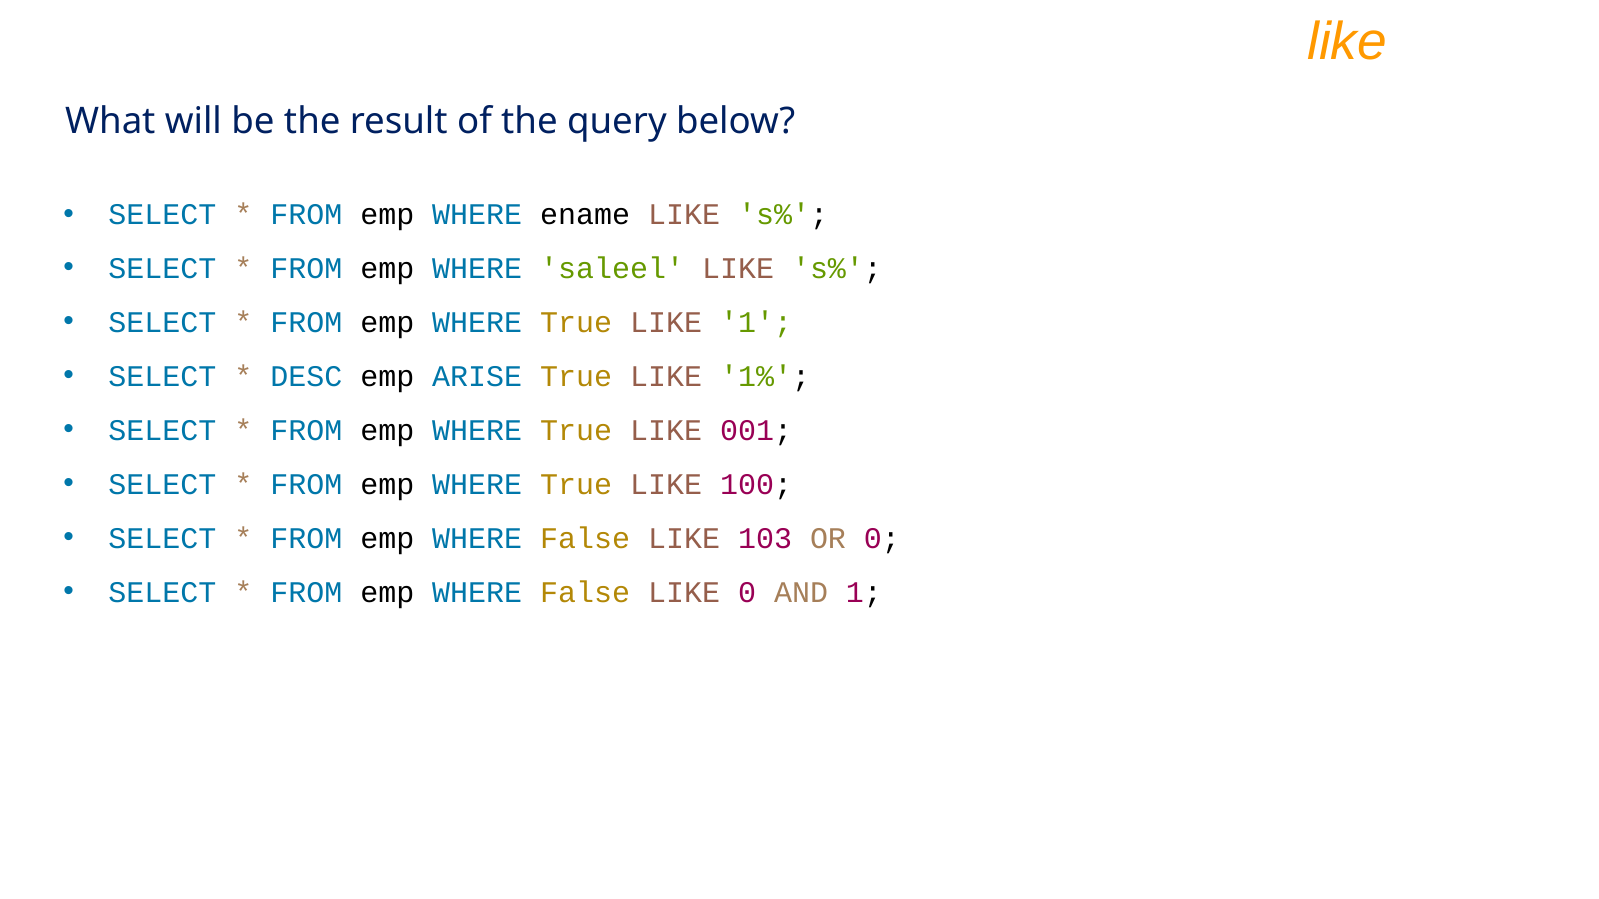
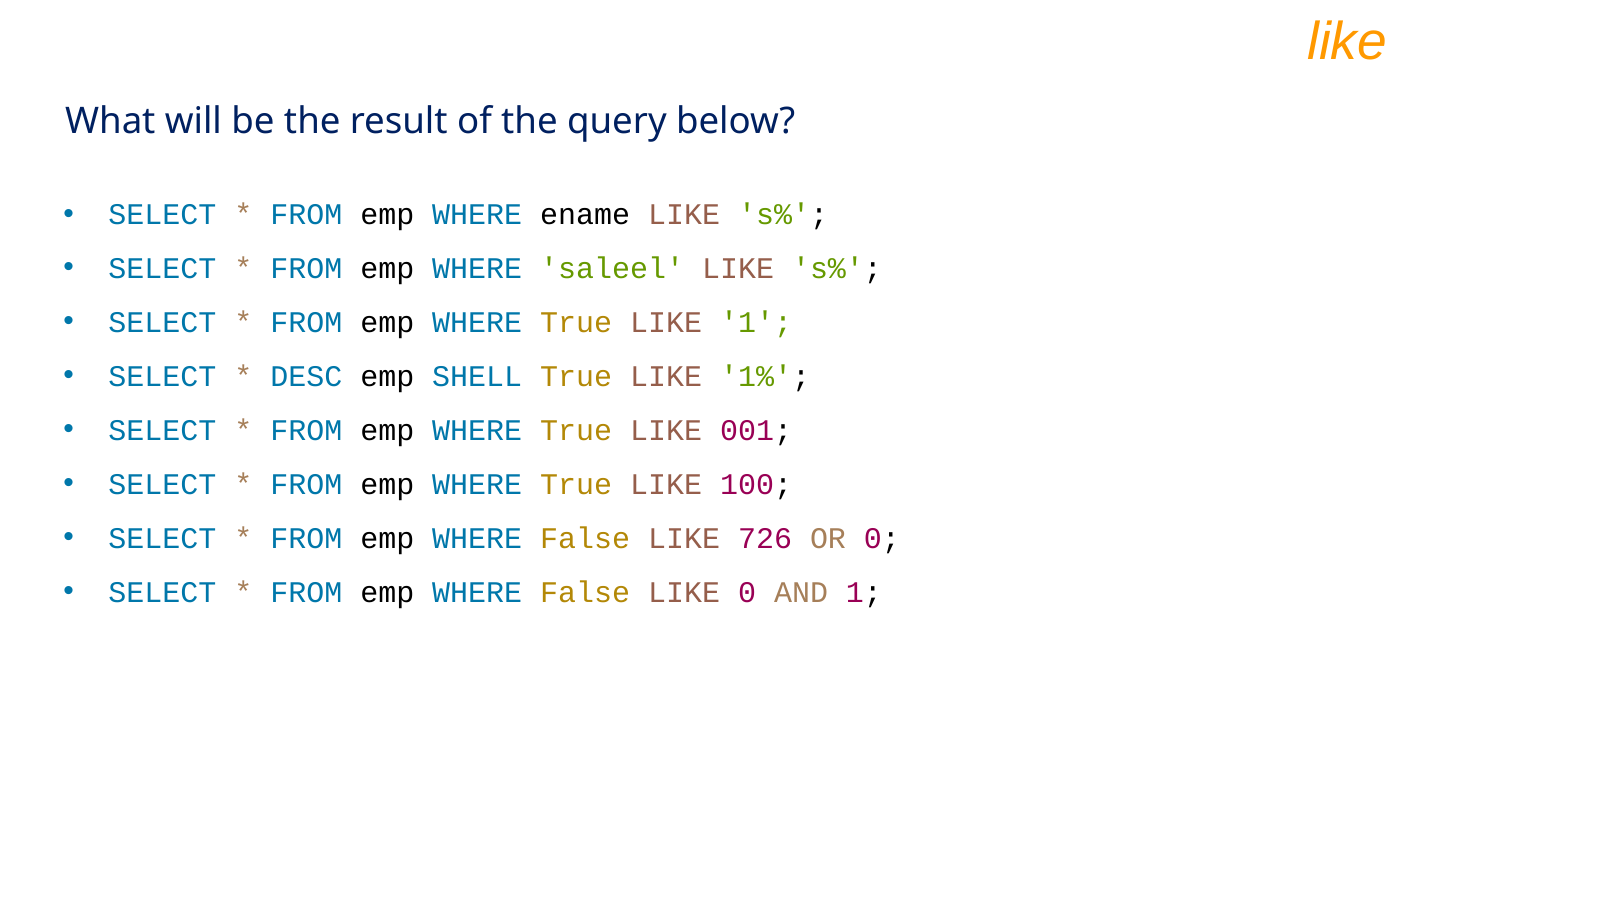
ARISE: ARISE -> SHELL (477, 377)
103: 103 -> 726 (765, 539)
